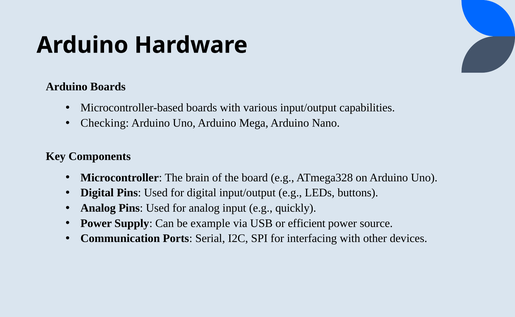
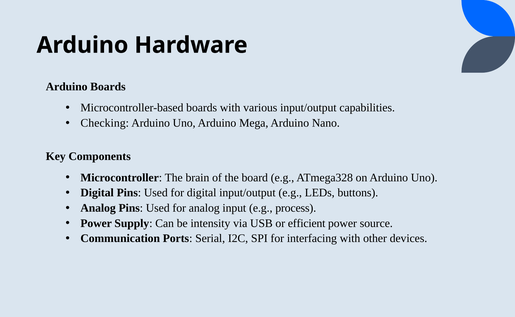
quickly: quickly -> process (296, 208)
example: example -> intensity (210, 223)
